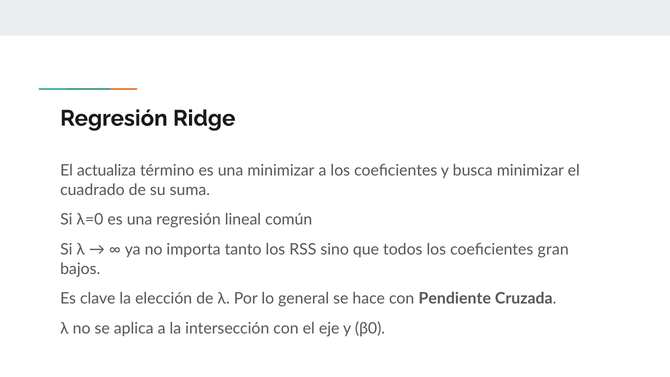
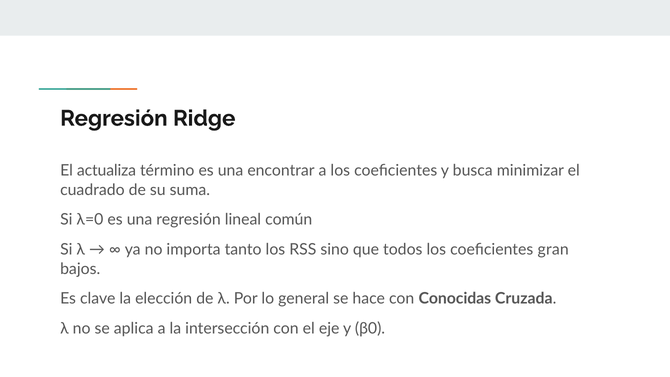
una minimizar: minimizar -> encontrar (281, 170)
Pendiente: Pendiente -> Conocidas (455, 299)
